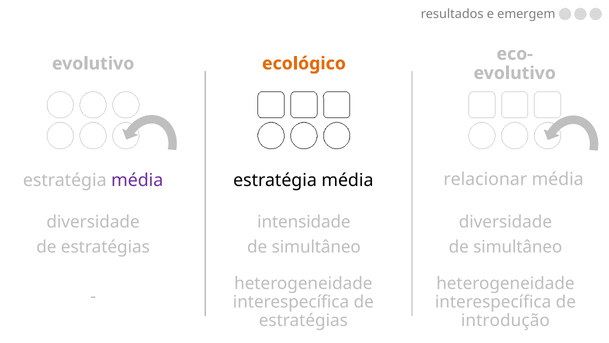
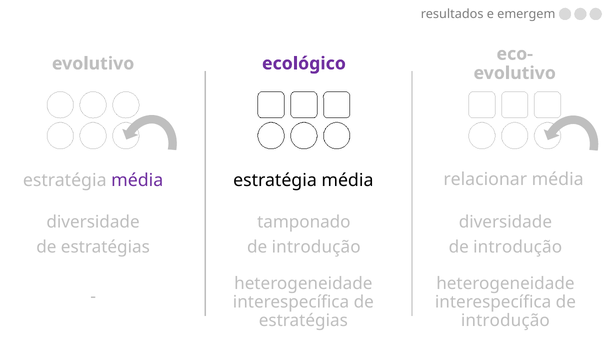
ecológico colour: orange -> purple (304, 63)
intensidade: intensidade -> tamponado (304, 222)
simultâneo: simultâneo -> introdução (316, 247)
simultâneo: simultâneo -> introdução (518, 247)
